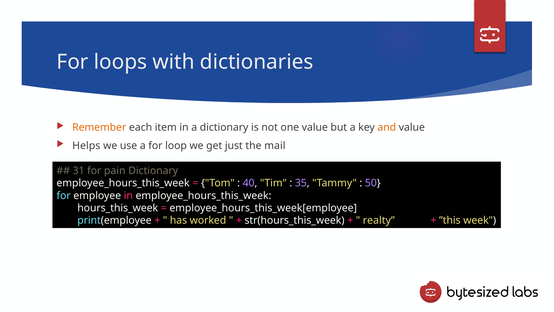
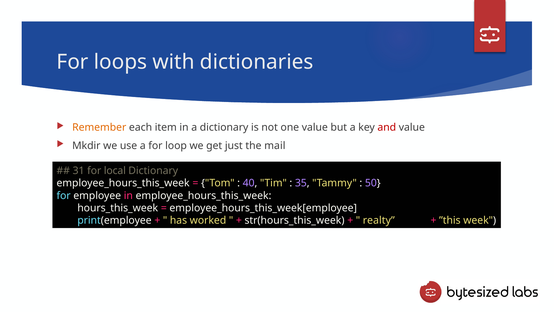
and colour: orange -> red (387, 127)
Helps: Helps -> Mkdir (86, 146)
pain: pain -> local (115, 170)
